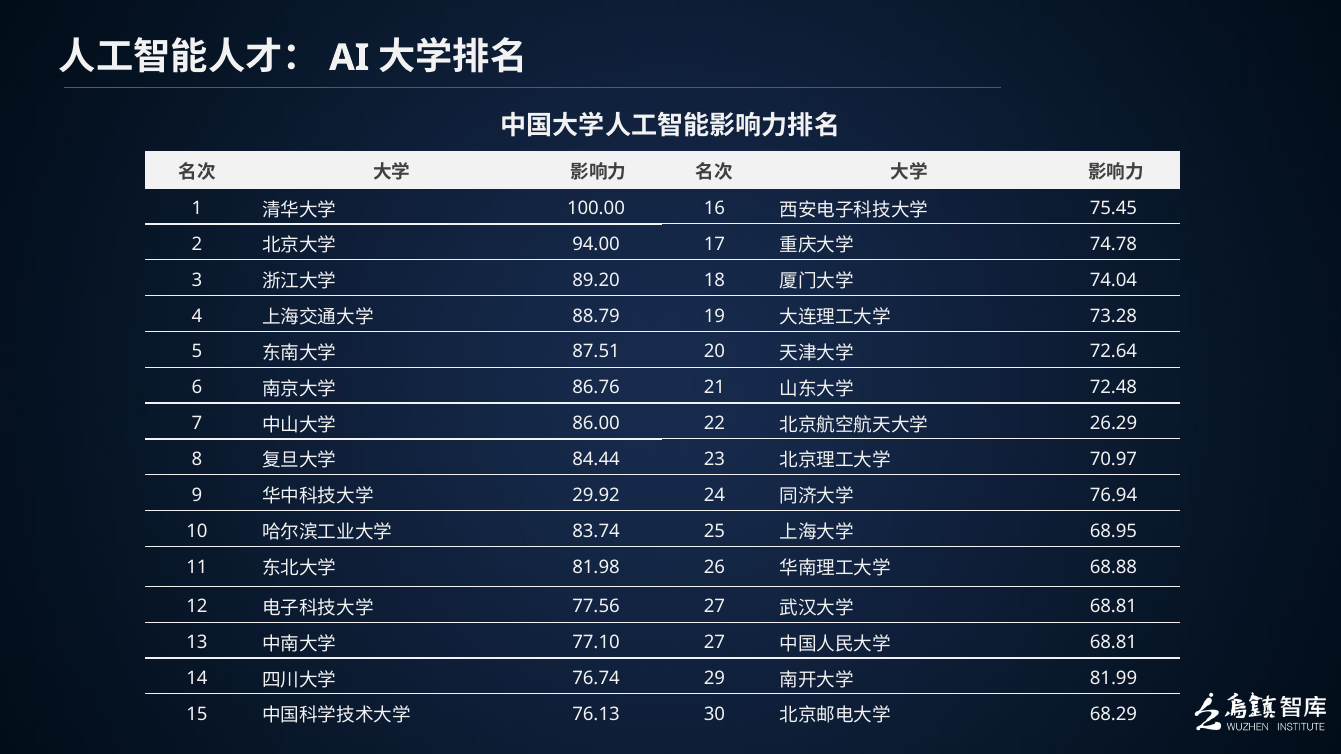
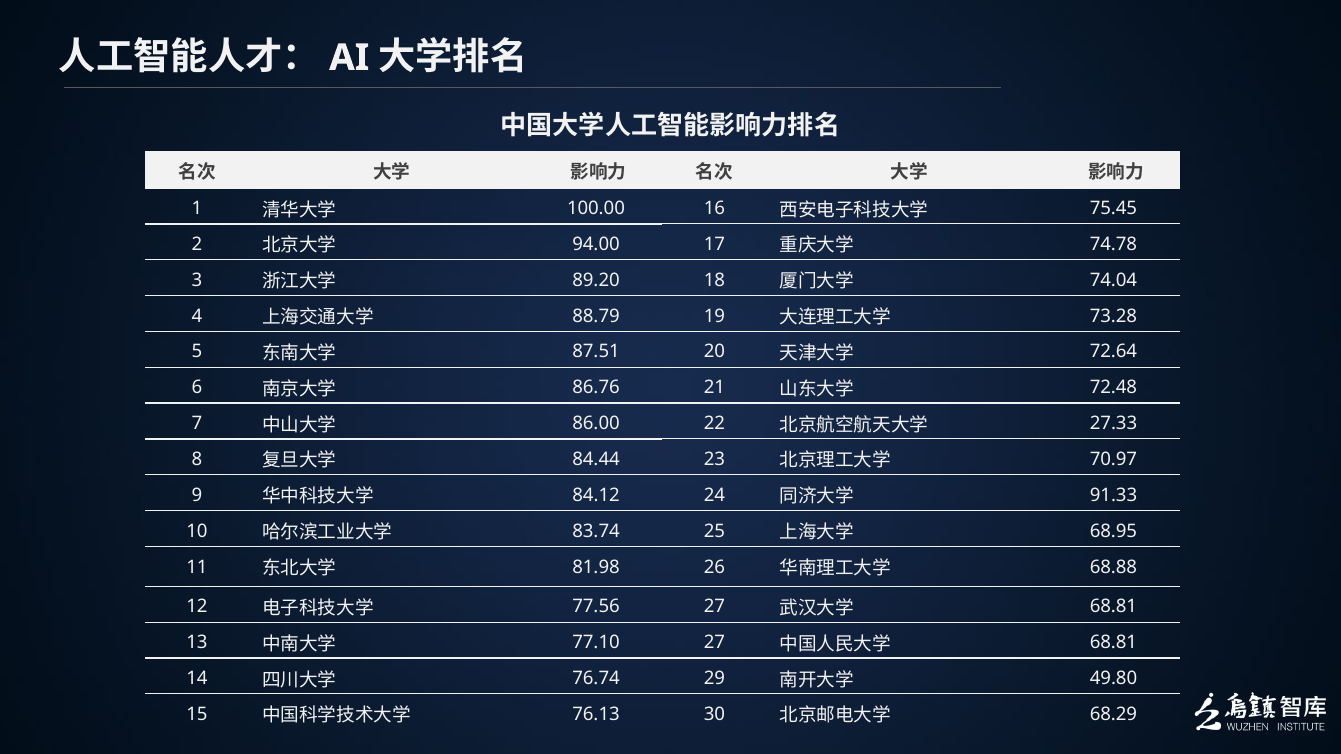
26.29: 26.29 -> 27.33 (1114, 424)
29.92: 29.92 -> 84.12 (596, 495)
76.94: 76.94 -> 91.33 (1114, 495)
81.99: 81.99 -> 49.80 (1114, 679)
